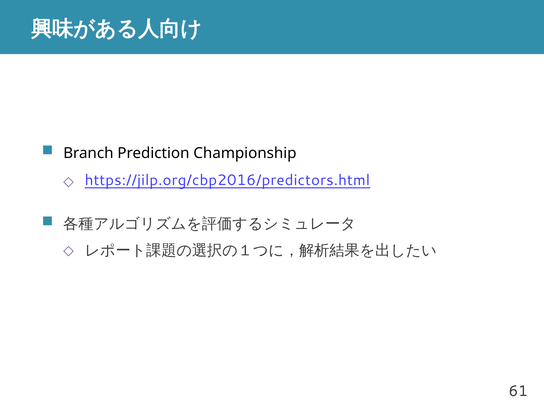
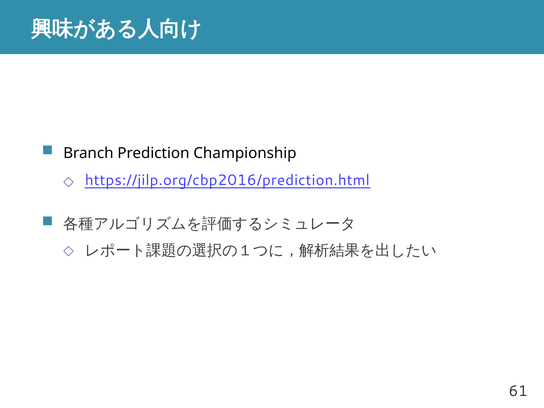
https://jilp.org/cbp2016/predictors.html: https://jilp.org/cbp2016/predictors.html -> https://jilp.org/cbp2016/prediction.html (227, 180)
